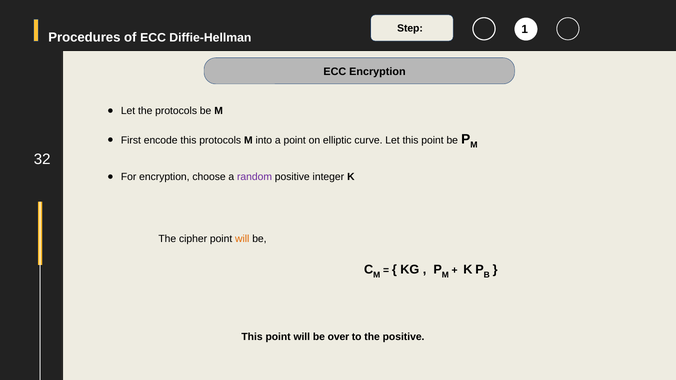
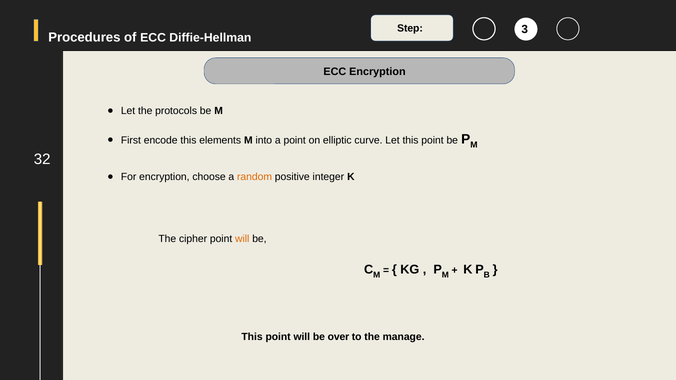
1: 1 -> 3 (525, 29)
this protocols: protocols -> elements (220, 141)
random colour: purple -> orange (255, 177)
the positive: positive -> manage (404, 337)
